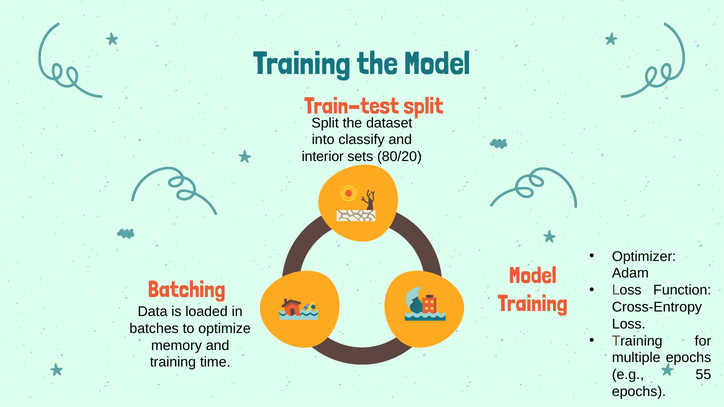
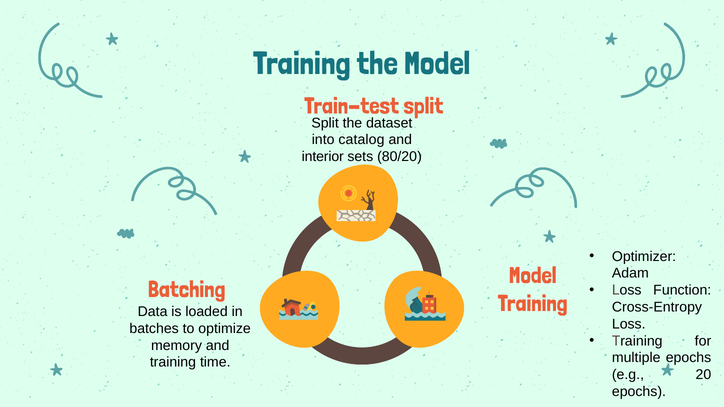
classify: classify -> catalog (361, 140)
55: 55 -> 20 (703, 375)
